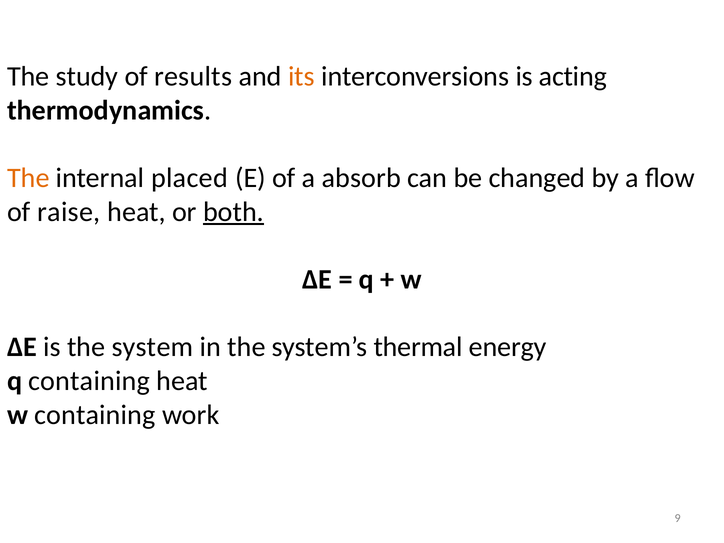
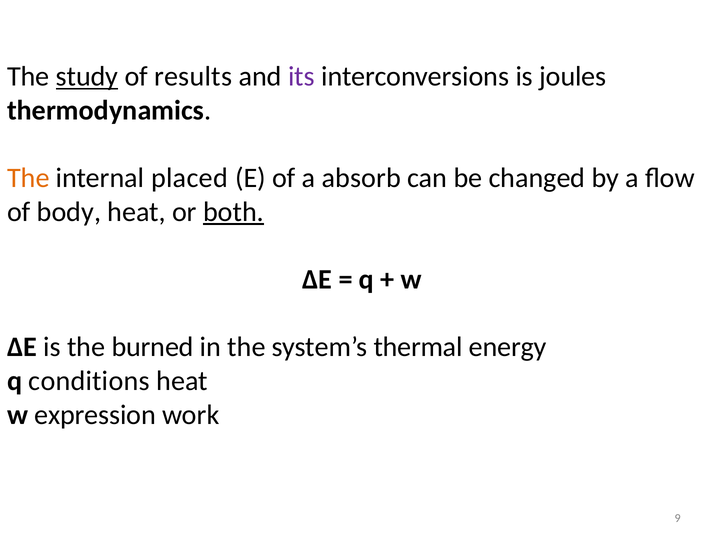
study underline: none -> present (87, 77)
its colour: orange -> purple (301, 77)
acting: acting -> joules (573, 77)
raise: raise -> body (69, 212)
system: system -> burned (153, 347)
q containing: containing -> conditions (89, 381)
w containing: containing -> expression (95, 415)
